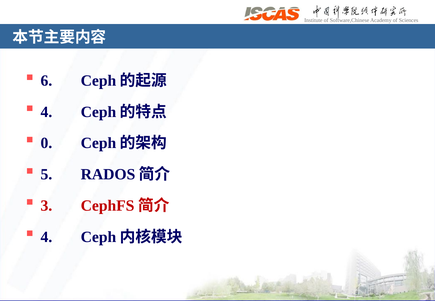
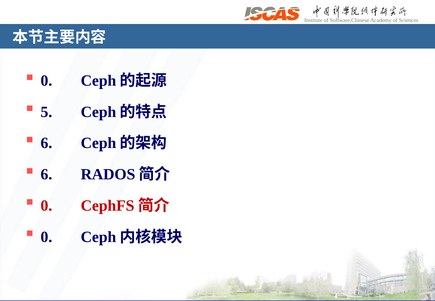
6: 6 -> 0 (46, 81)
4: 4 -> 5 (46, 112)
0: 0 -> 6 (46, 143)
5: 5 -> 6 (46, 174)
3: 3 -> 0 (46, 206)
4: 4 -> 0 (46, 237)
